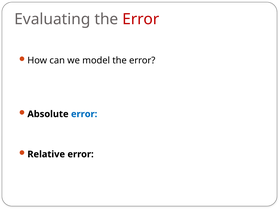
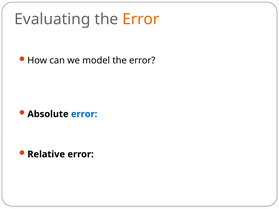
Error colour: red -> orange (141, 19)
